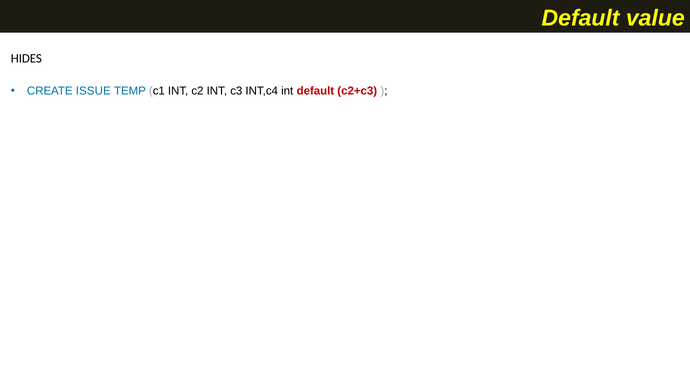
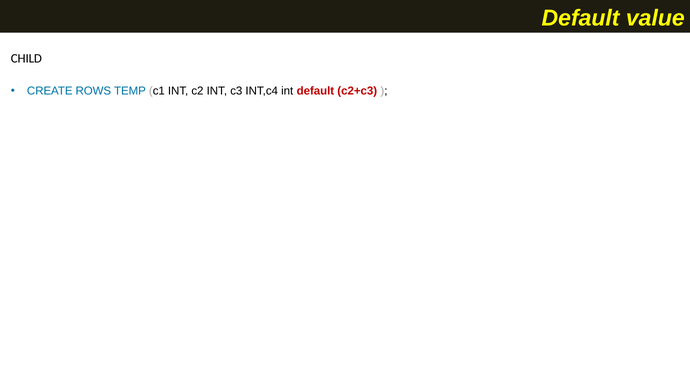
HIDES: HIDES -> CHILD (26, 59)
ISSUE: ISSUE -> ROWS (93, 91)
